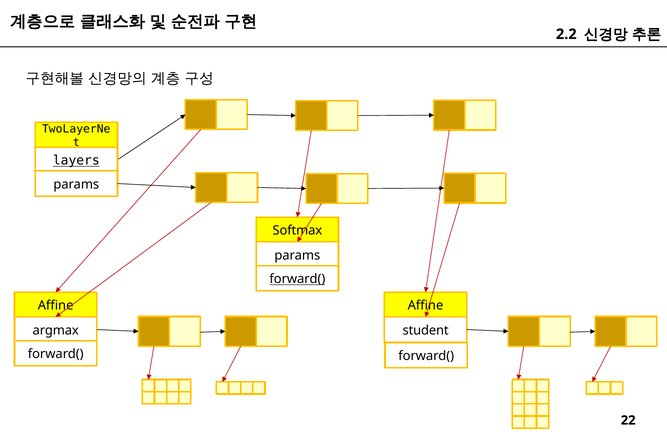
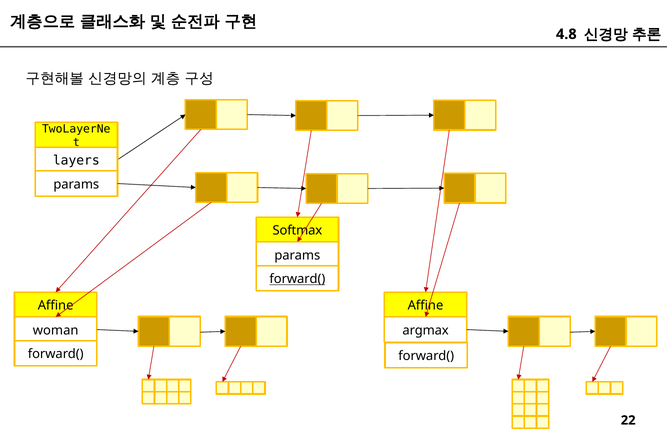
2.2: 2.2 -> 4.8 (566, 34)
layers underline: present -> none (76, 161)
argmax: argmax -> woman (56, 331)
student: student -> argmax (426, 331)
